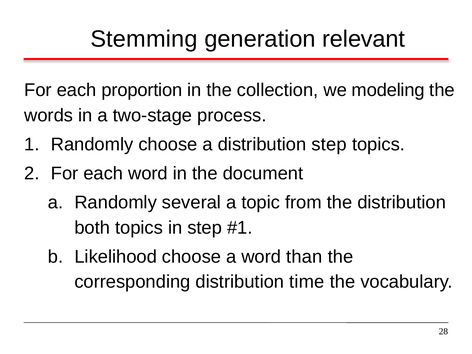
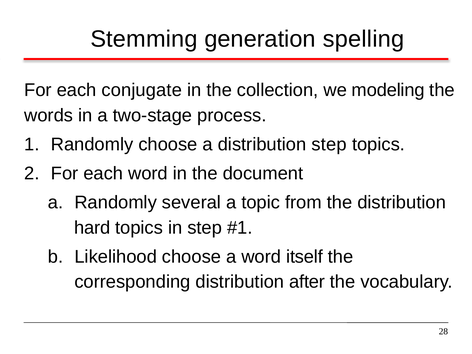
relevant: relevant -> spelling (363, 39)
proportion: proportion -> conjugate (142, 90)
both: both -> hard (92, 228)
than: than -> itself (305, 257)
time: time -> after (307, 282)
